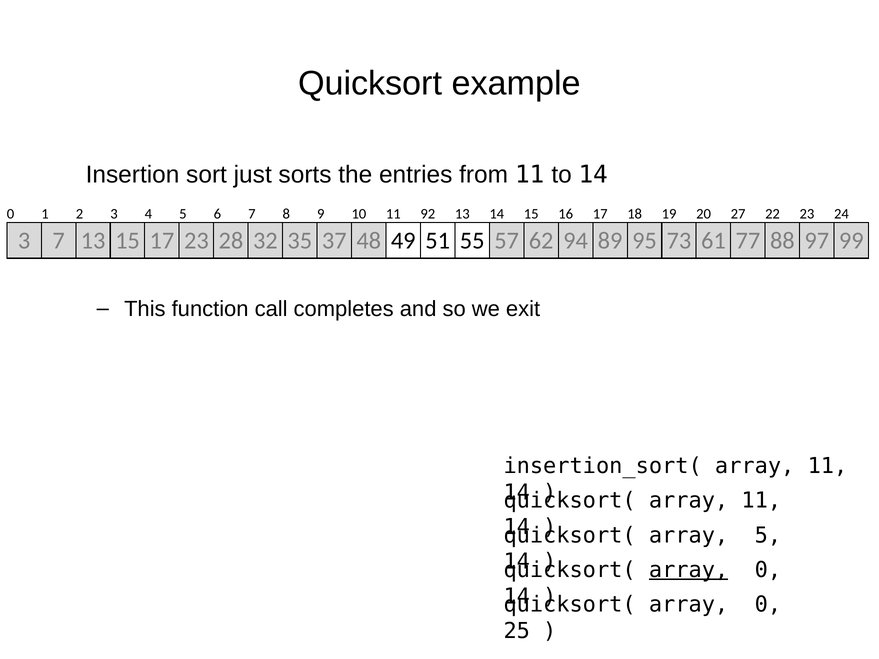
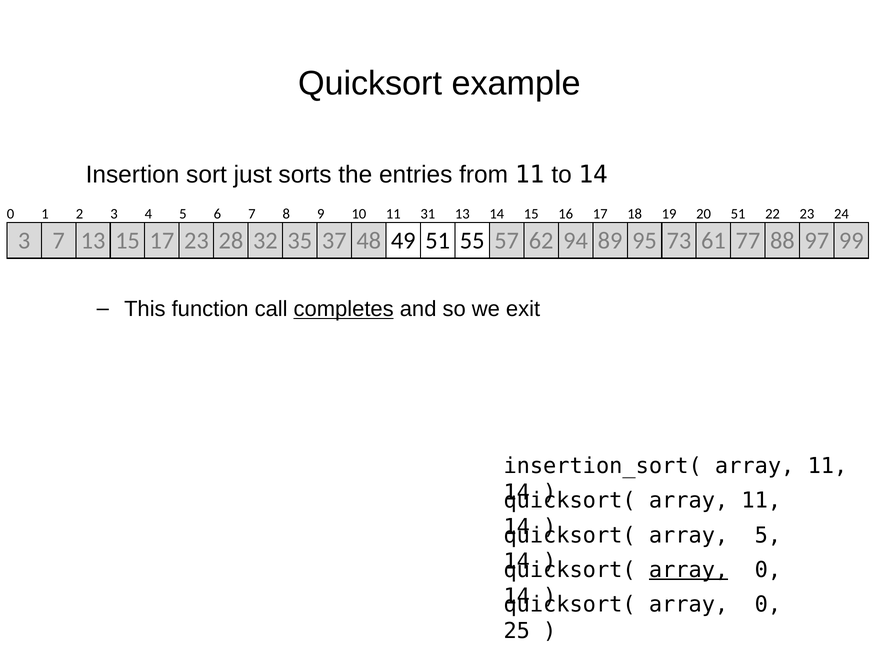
92: 92 -> 31 (428, 214)
20 27: 27 -> 51 (738, 214)
completes underline: none -> present (344, 309)
